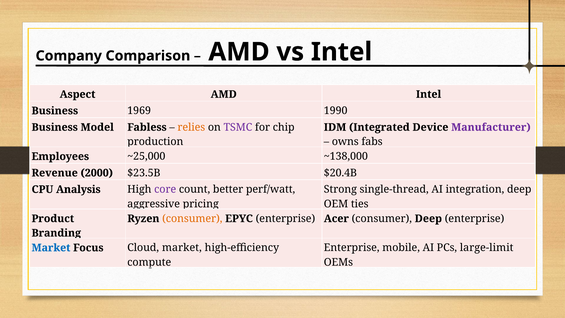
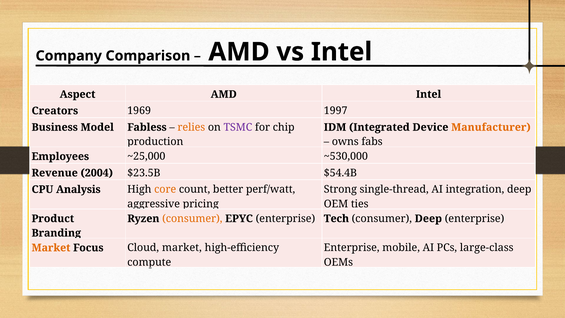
Business: Business -> Creators (55, 111)
1990: 1990 -> 1997 (336, 111)
Manufacturer colour: purple -> orange (491, 127)
~138,000: ~138,000 -> ~530,000 (346, 156)
2000: 2000 -> 2004 (97, 173)
$20.4B: $20.4B -> $54.4B (340, 173)
core colour: purple -> orange (165, 189)
Acer: Acer -> Tech (336, 218)
Market colour: blue -> orange (51, 248)
large-limit: large-limit -> large-class (487, 248)
